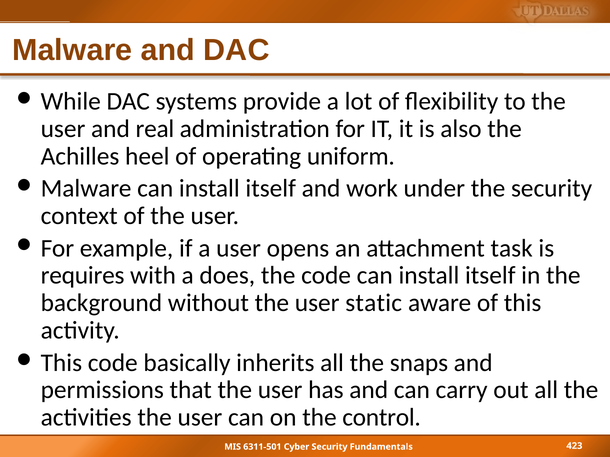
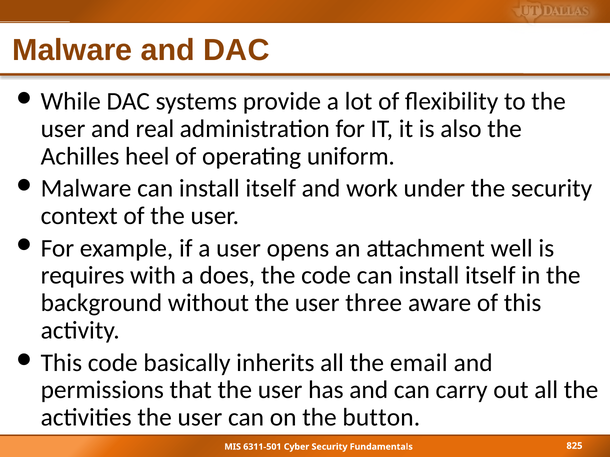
task: task -> well (512, 248)
static: static -> three (374, 303)
snaps: snaps -> email (419, 363)
control: control -> button (381, 418)
423: 423 -> 825 (574, 446)
